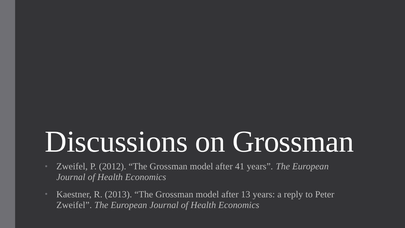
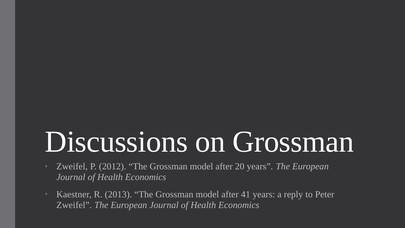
41: 41 -> 20 (240, 166)
13: 13 -> 41 (246, 194)
